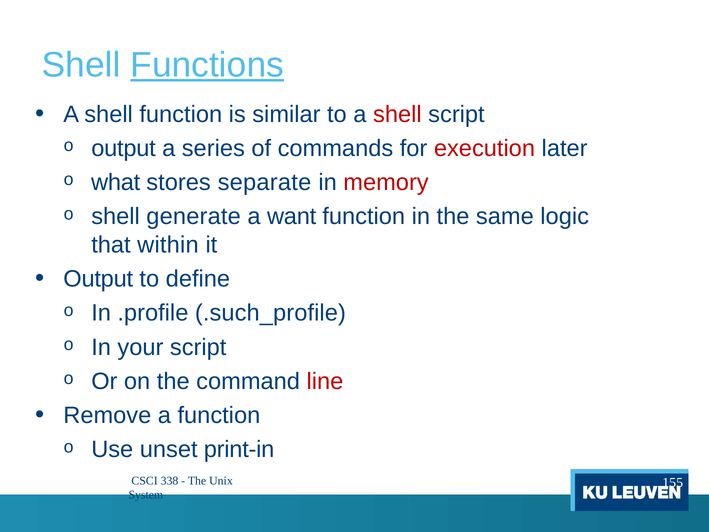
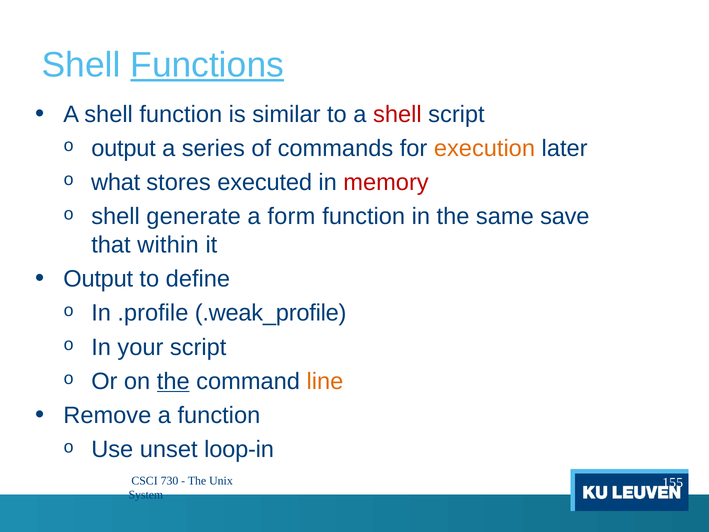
execution colour: red -> orange (484, 148)
separate: separate -> executed (265, 182)
want: want -> form (291, 216)
logic: logic -> save (565, 216)
.such_profile: .such_profile -> .weak_profile (271, 313)
the underline: none -> present (173, 381)
line colour: red -> orange (325, 381)
print-in: print-in -> loop-in (239, 449)
338: 338 -> 730 (169, 480)
